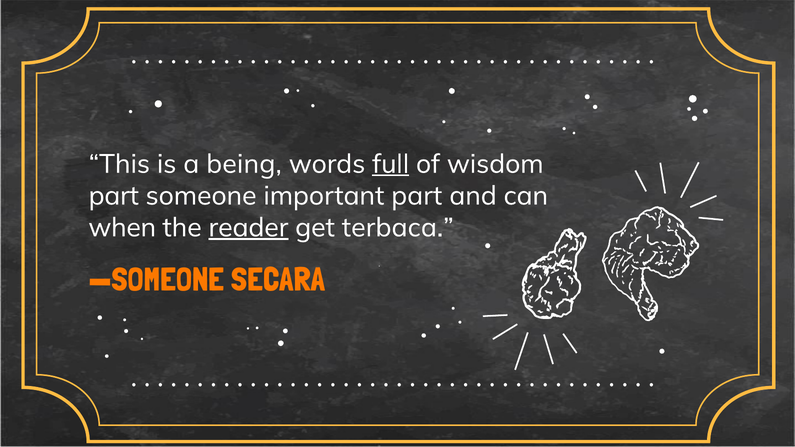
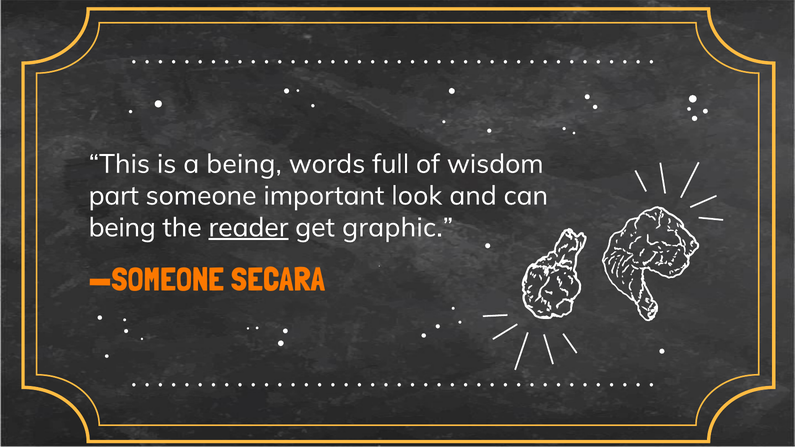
full underline: present -> none (391, 164)
important part: part -> look (417, 196)
when: when -> being (122, 228)
terbaca: terbaca -> graphic (398, 228)
